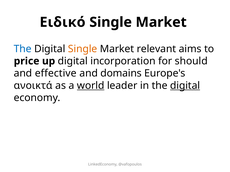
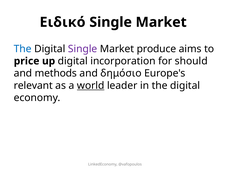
Single colour: orange -> purple (83, 49)
relevant: relevant -> produce (156, 49)
effective: effective -> methods (56, 74)
domains: domains -> δημόσιο (121, 74)
ανοικτά: ανοικτά -> relevant (33, 86)
digital underline: present -> none (185, 86)
